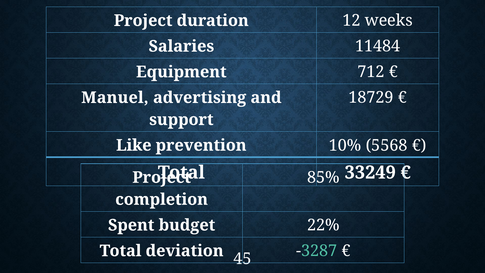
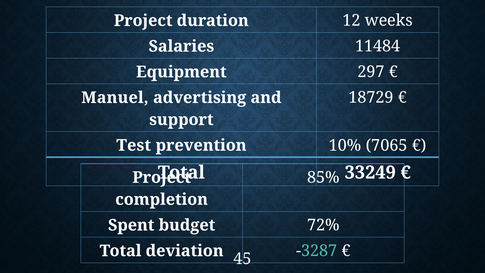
712: 712 -> 297 (371, 72)
Like: Like -> Test (134, 145)
5568: 5568 -> 7065 (387, 145)
22%: 22% -> 72% (323, 225)
